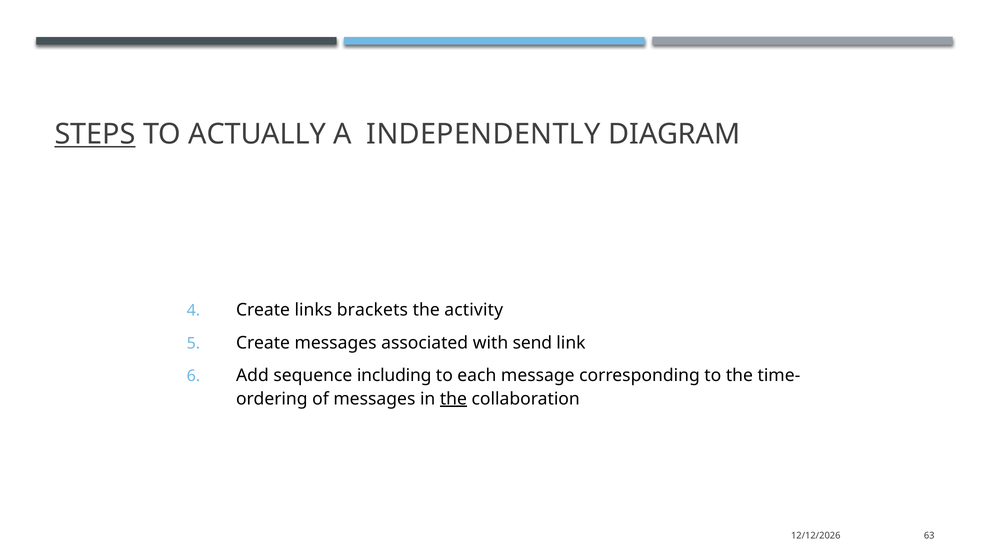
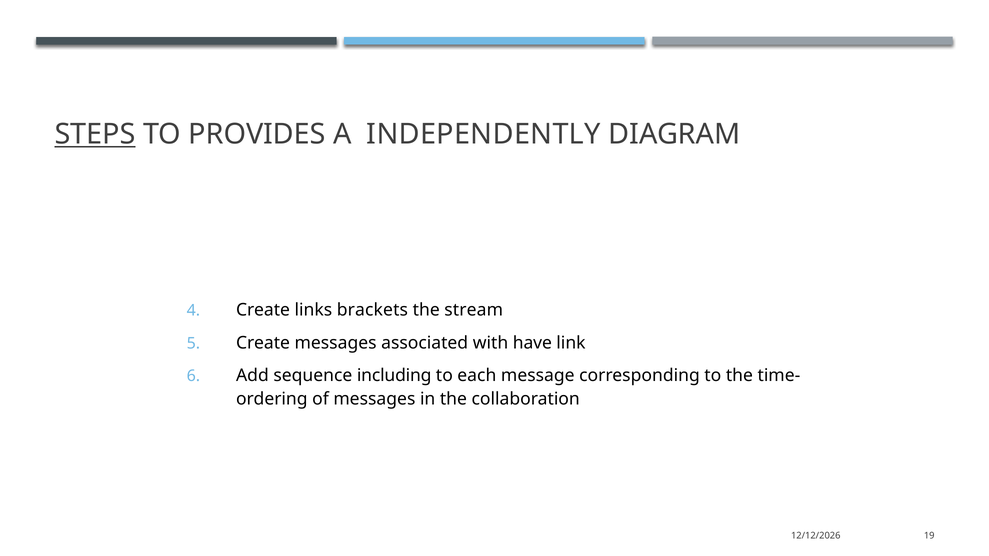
ACTUALLY: ACTUALLY -> PROVIDES (257, 134)
activity: activity -> stream (474, 310)
send: send -> have (532, 343)
the underline: present -> none (453, 399)
63: 63 -> 19 (929, 536)
